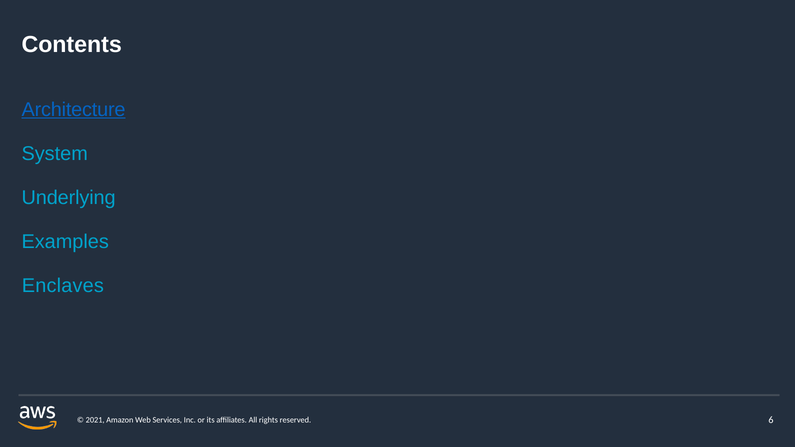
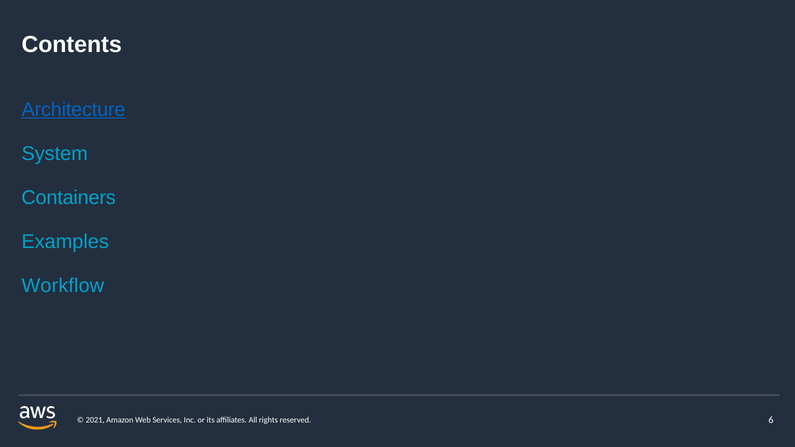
Underlying: Underlying -> Containers (69, 198)
Enclaves: Enclaves -> Workflow (63, 286)
